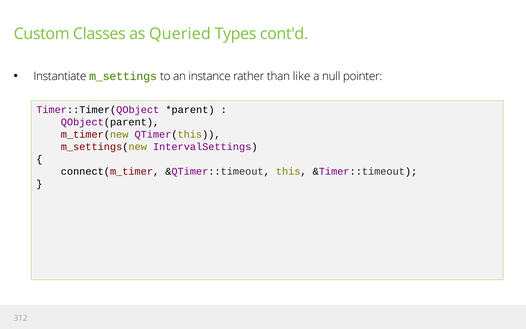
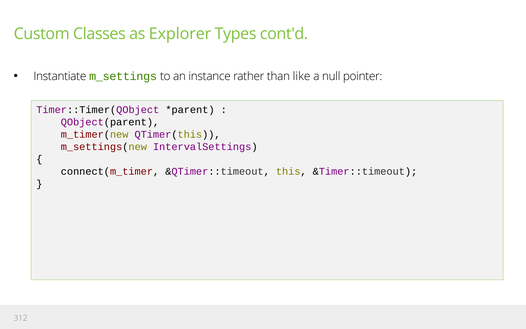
Queried: Queried -> Explorer (180, 34)
